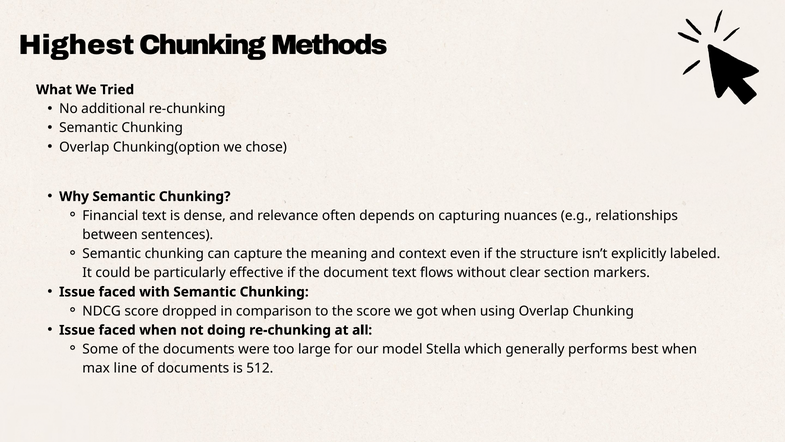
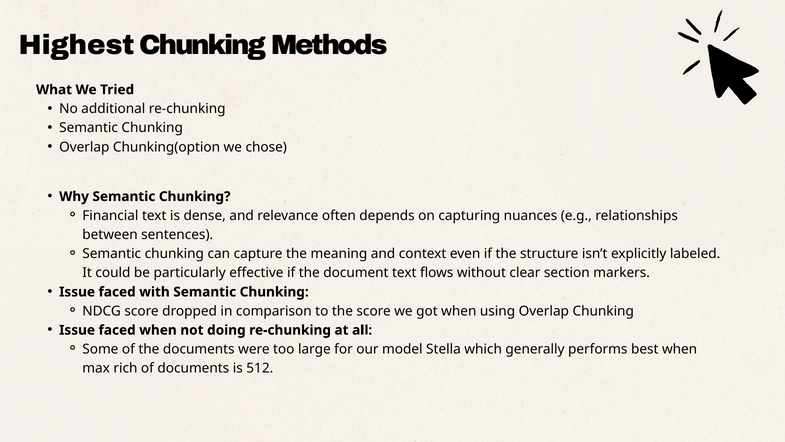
line: line -> rich (125, 368)
